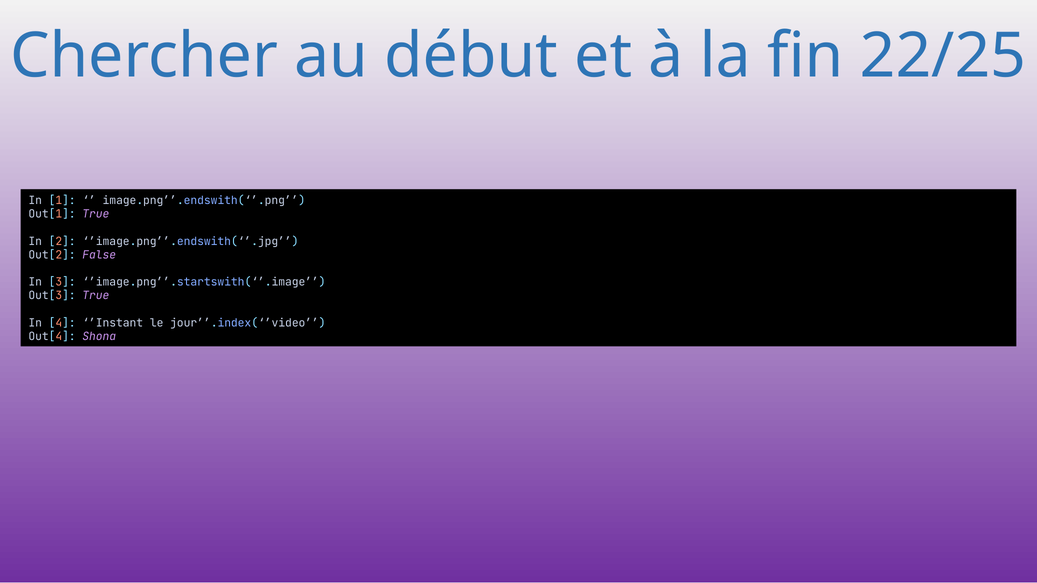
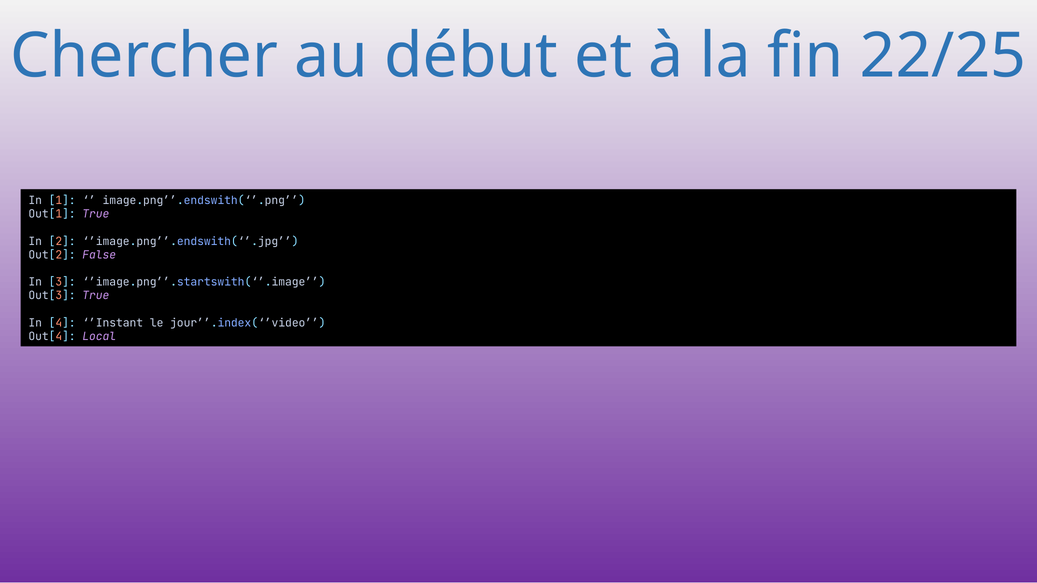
Shona: Shona -> Local (99, 337)
